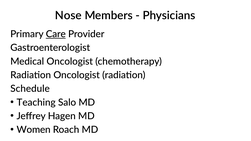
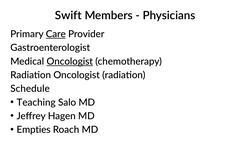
Nose: Nose -> Swift (68, 16)
Oncologist underline: none -> present (70, 62)
Women: Women -> Empties (34, 130)
